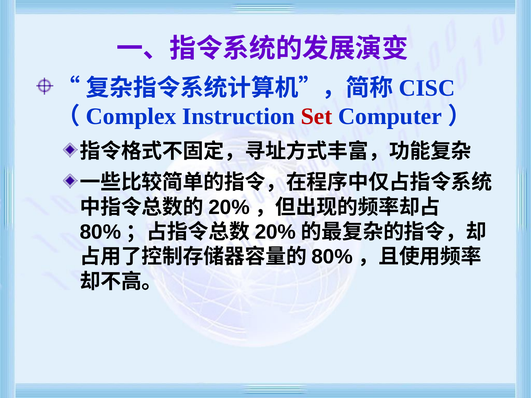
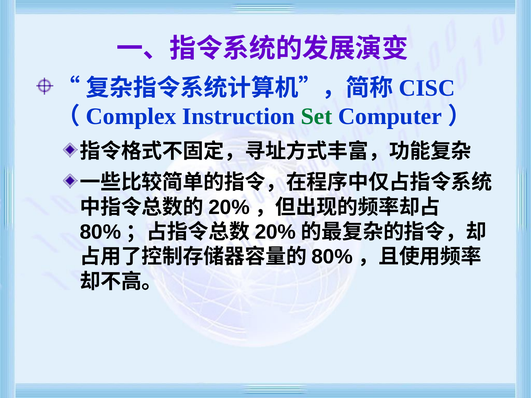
Set colour: red -> green (317, 116)
